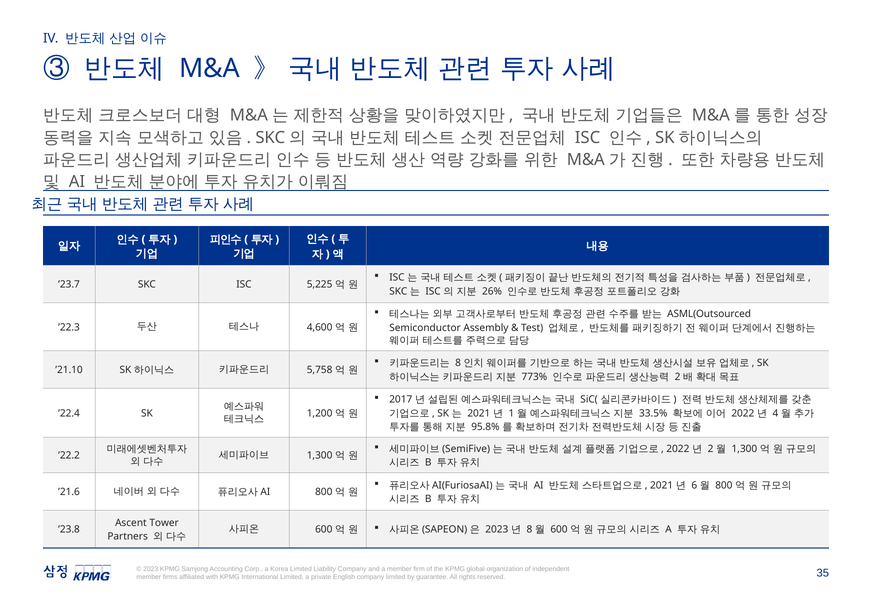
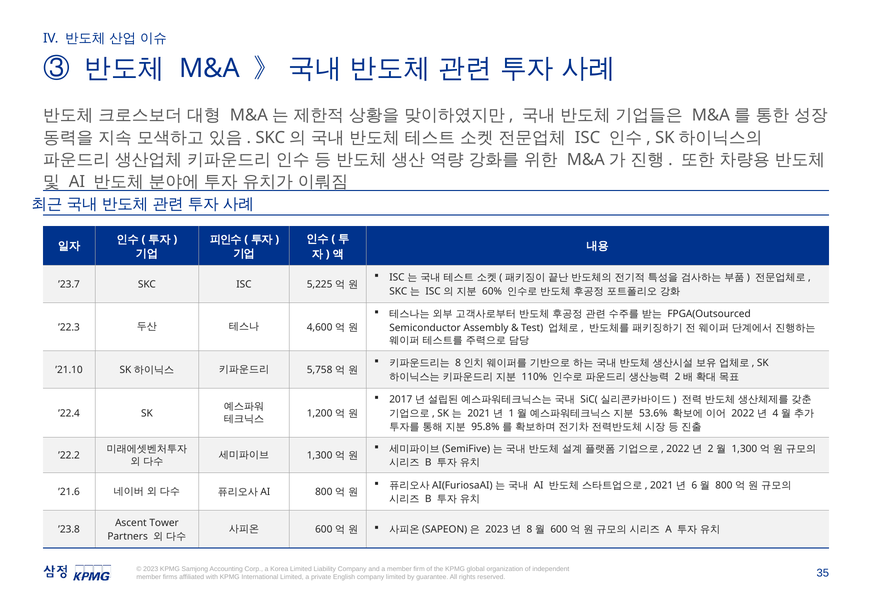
26%: 26% -> 60% (492, 292)
ASML(Outsourced: ASML(Outsourced -> FPGA(Outsourced (709, 314)
773%: 773% -> 110% (534, 377)
33.5%: 33.5% -> 53.6% (653, 414)
